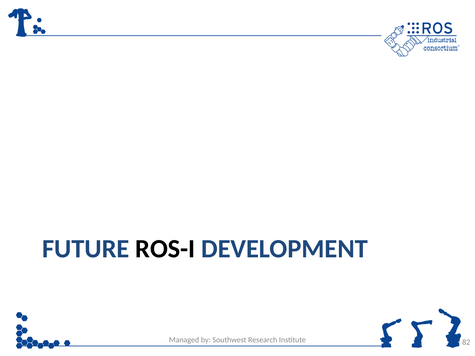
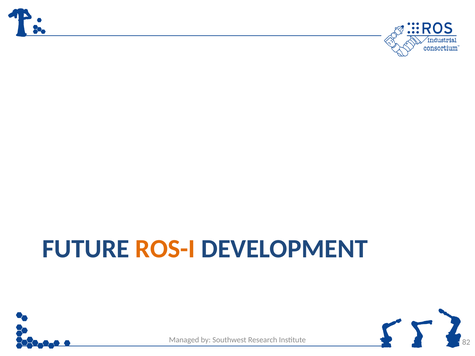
ROS-I colour: black -> orange (165, 249)
